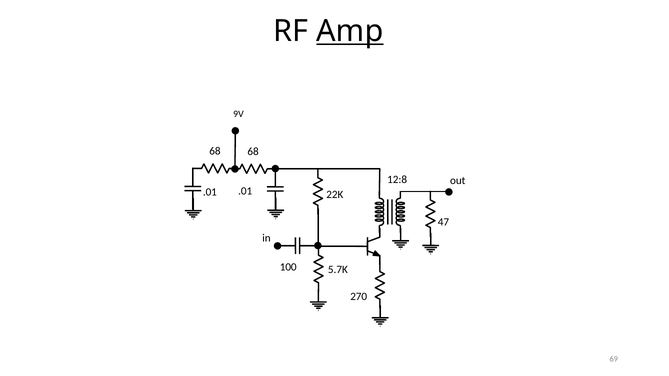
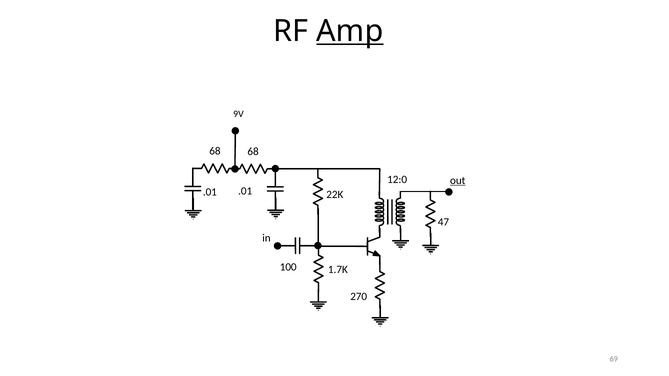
12:8: 12:8 -> 12:0 (397, 180)
out underline: none -> present (458, 181)
5.7K: 5.7K -> 1.7K (338, 270)
